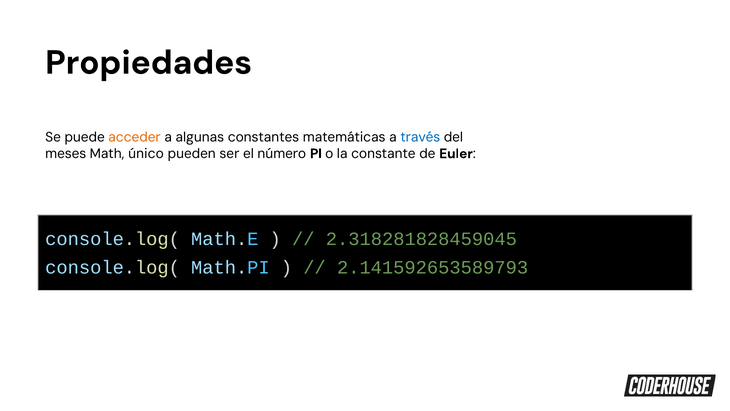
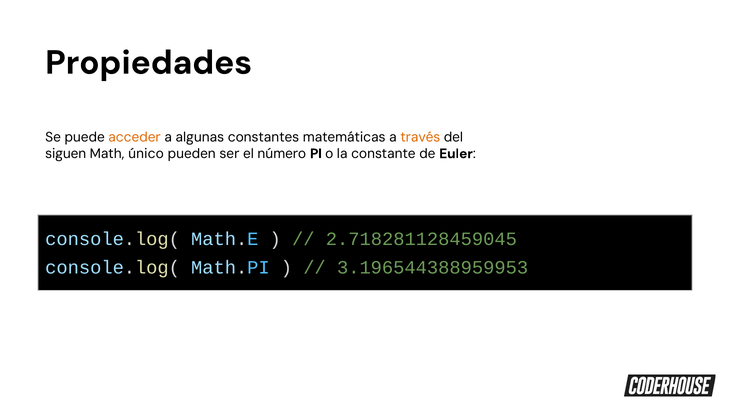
través colour: blue -> orange (420, 137)
meses: meses -> siguen (66, 153)
2.318281828459045: 2.318281828459045 -> 2.718281128459045 (421, 239)
2.141592653589793: 2.141592653589793 -> 3.196544388959953 (433, 267)
